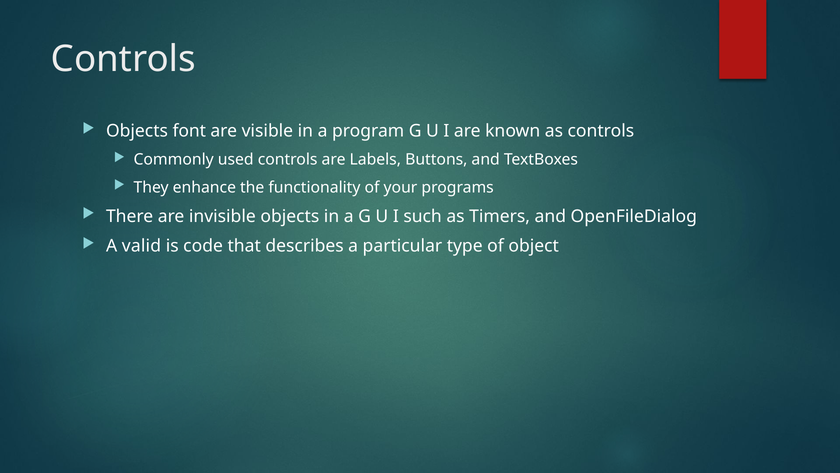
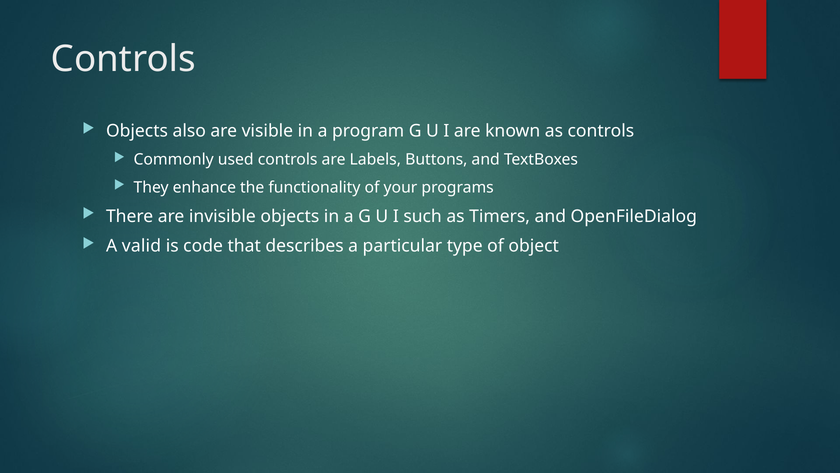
font: font -> also (189, 131)
